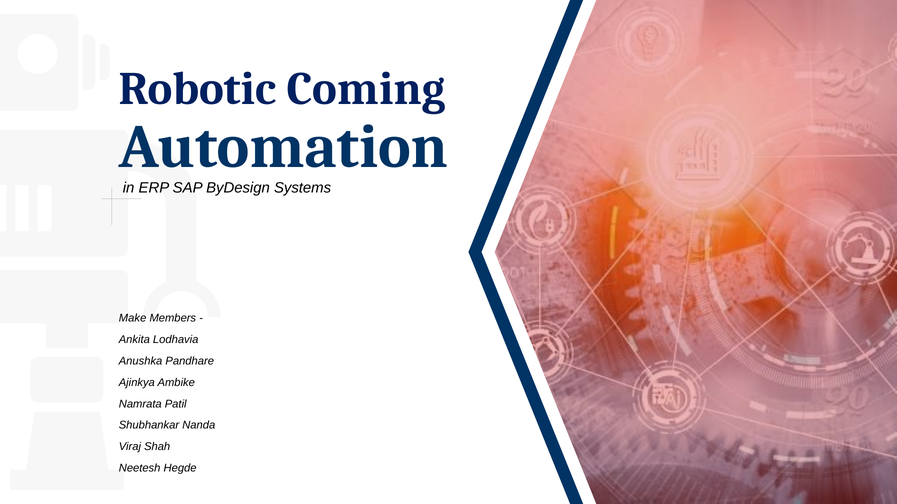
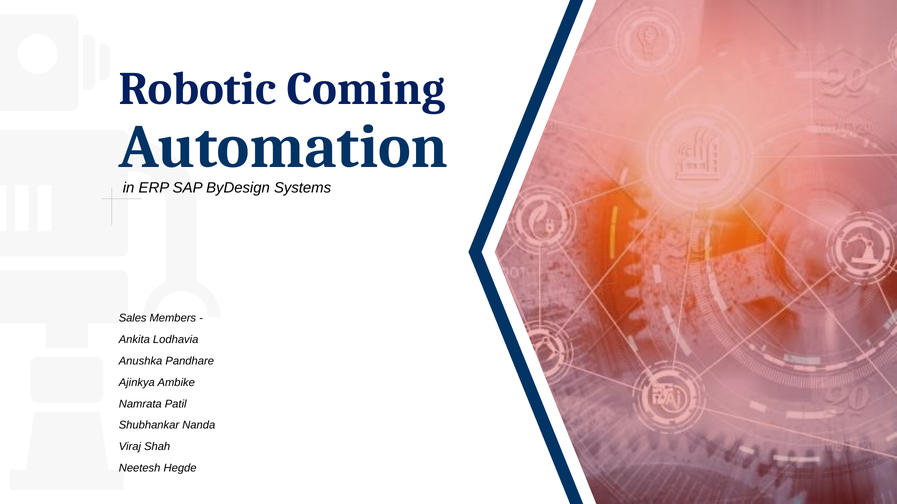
Make: Make -> Sales (133, 318)
